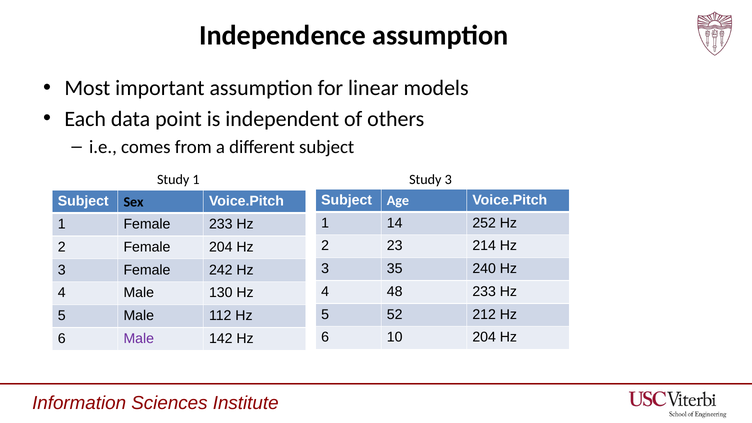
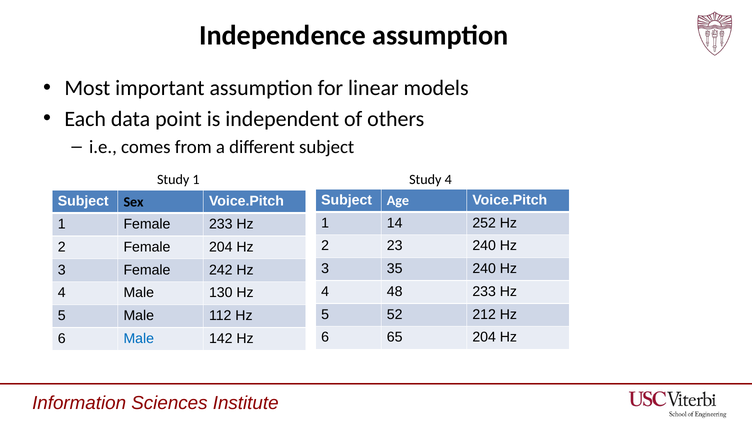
Study 3: 3 -> 4 (448, 180)
23 214: 214 -> 240 (484, 246)
10: 10 -> 65 (395, 337)
Male colour: purple -> blue (139, 338)
